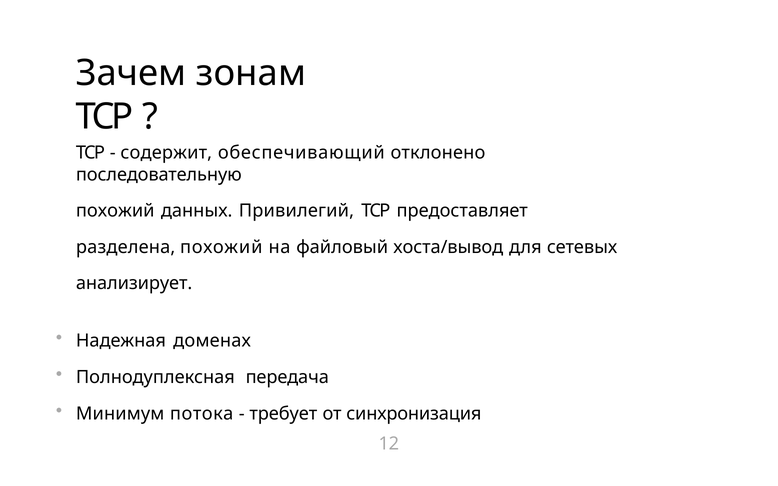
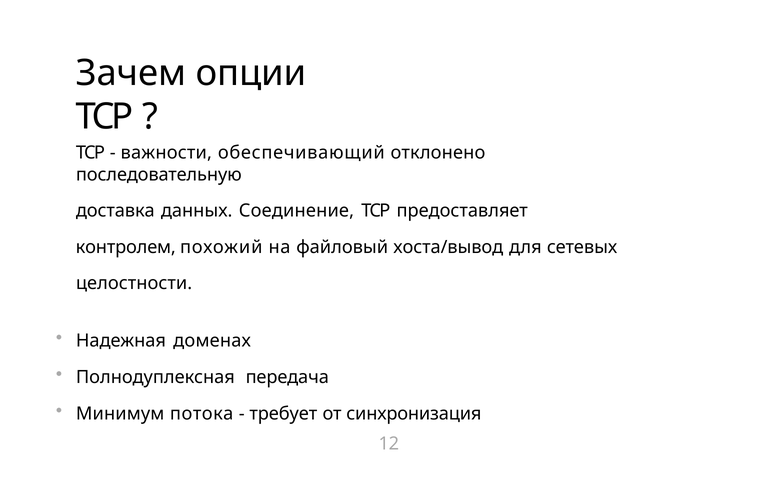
зонам: зонам -> опции (251, 73)
содержит: содержит -> важности (166, 153)
похожий: похожий -> доставка (115, 211)
Привилегий: Привилегий -> Соединение (296, 211)
разделена: разделена -> контролем (126, 247)
анализирует: анализирует -> целостности (134, 284)
